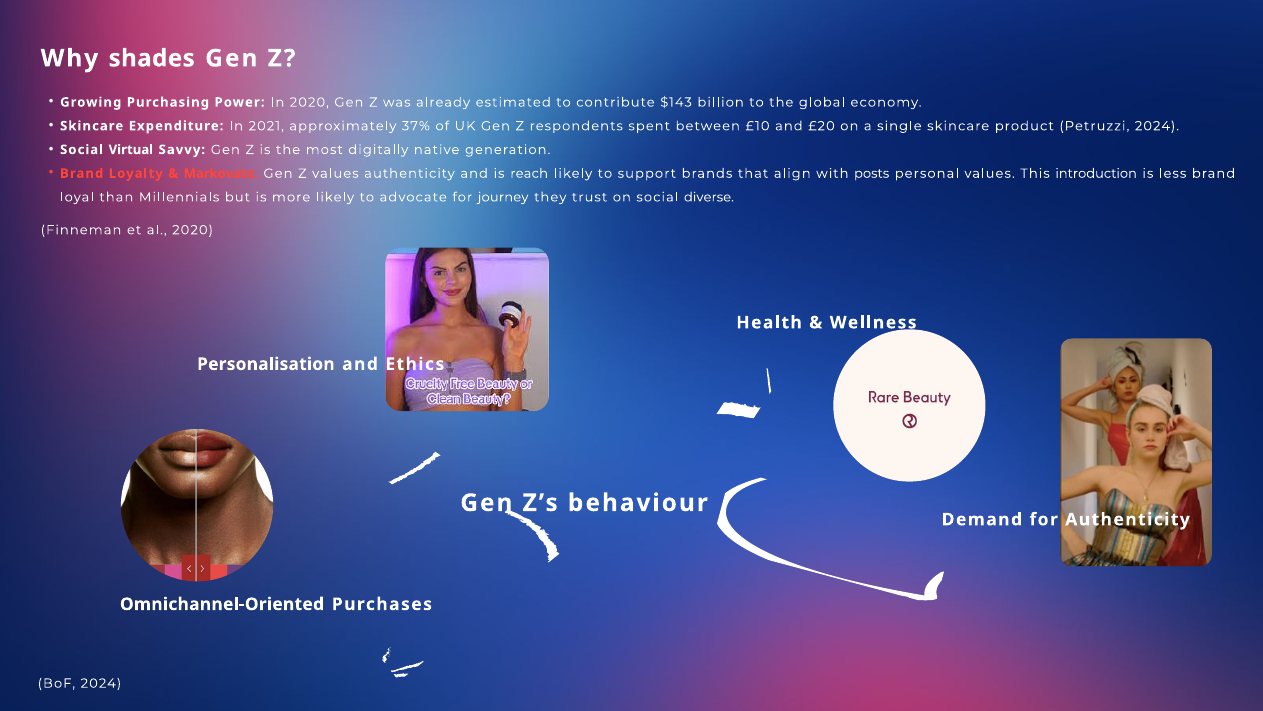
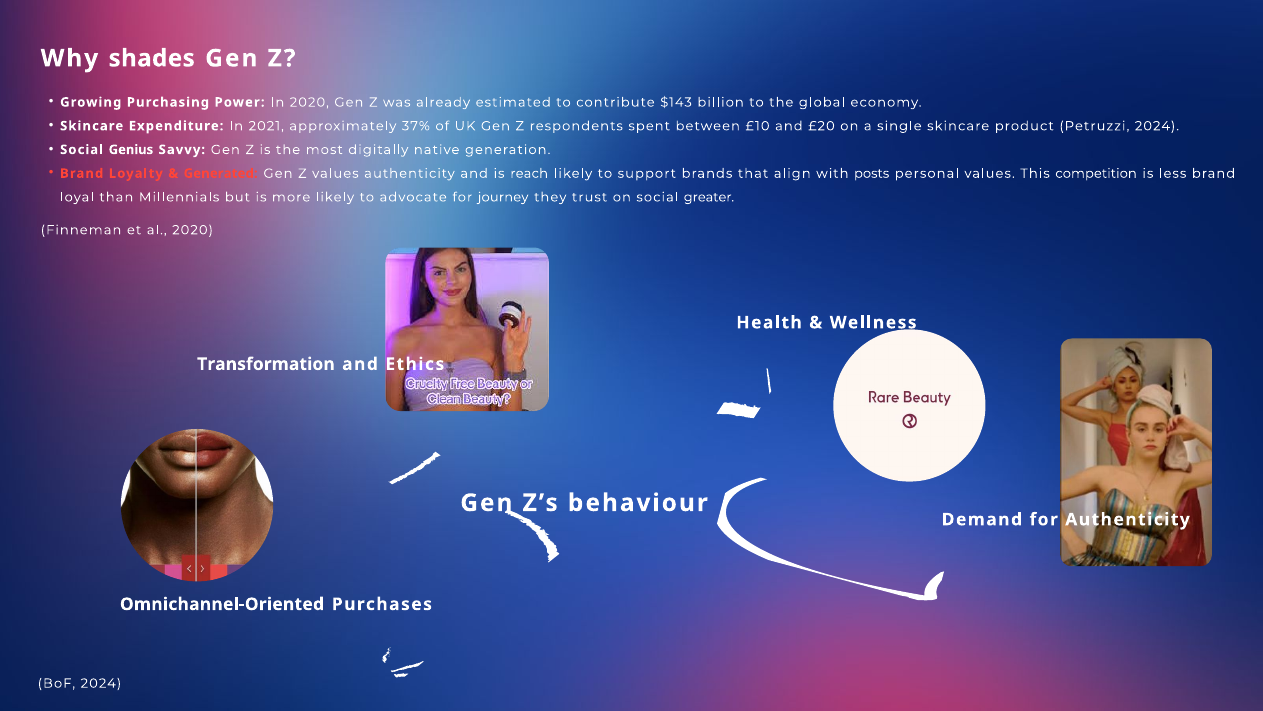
Virtual: Virtual -> Genius (131, 150)
Markovate: Markovate -> Generated (221, 173)
introduction: introduction -> competition (1096, 173)
diverse: diverse -> greater (709, 197)
Personalisation: Personalisation -> Transformation (266, 364)
